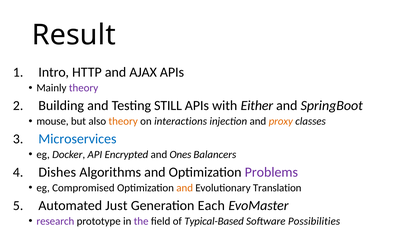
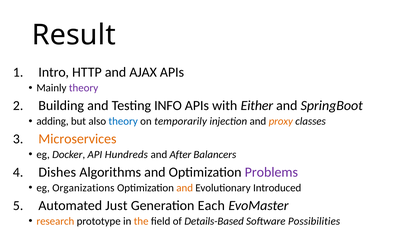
STILL: STILL -> INFO (168, 106)
mouse: mouse -> adding (52, 121)
theory colour: orange -> blue (123, 121)
interactions: interactions -> temporarily (181, 121)
Microservices colour: blue -> orange (77, 139)
Encrypted: Encrypted -> Hundreds (126, 155)
Ones: Ones -> After (180, 155)
Compromised: Compromised -> Organizations (83, 188)
Translation: Translation -> Introduced (277, 188)
research colour: purple -> orange (55, 221)
the colour: purple -> orange (141, 221)
Typical-Based: Typical-Based -> Details-Based (214, 221)
